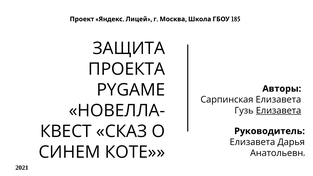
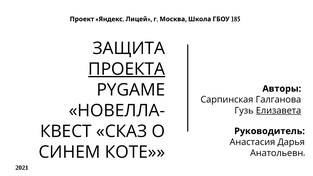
ПРОЕКТА underline: none -> present (127, 69)
Сарпинская Елизавета: Елизавета -> Галганова (278, 100)
Елизавета: Елизавета -> Анастасия (252, 142)
